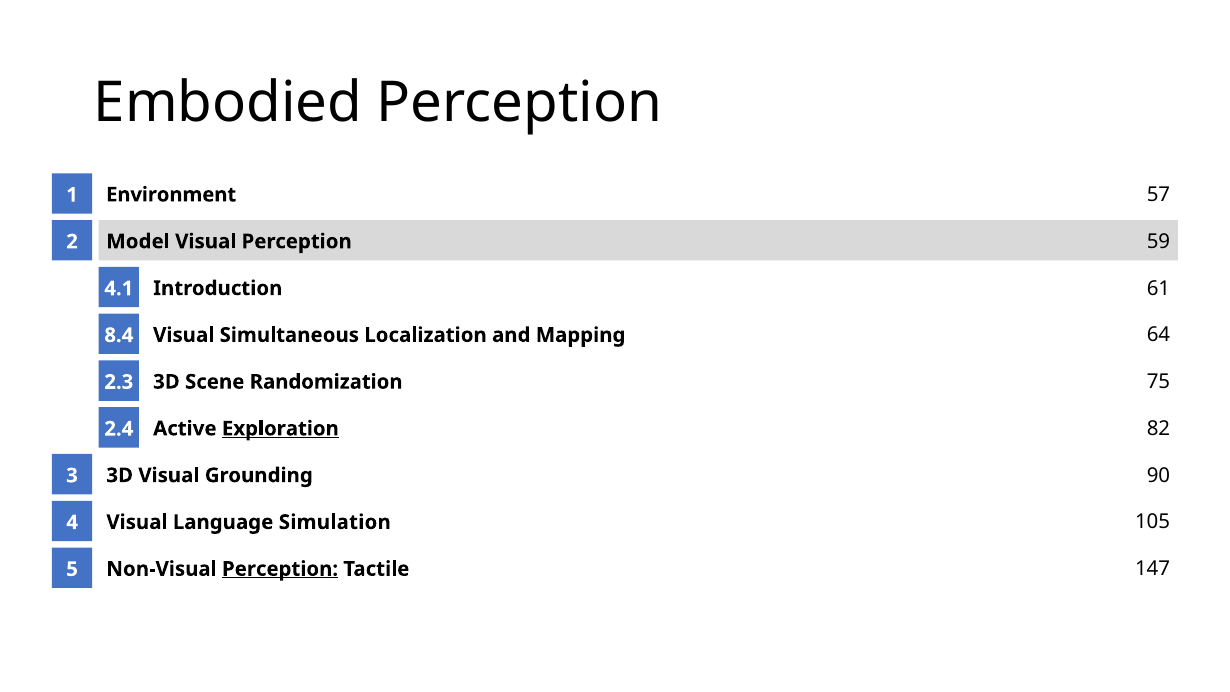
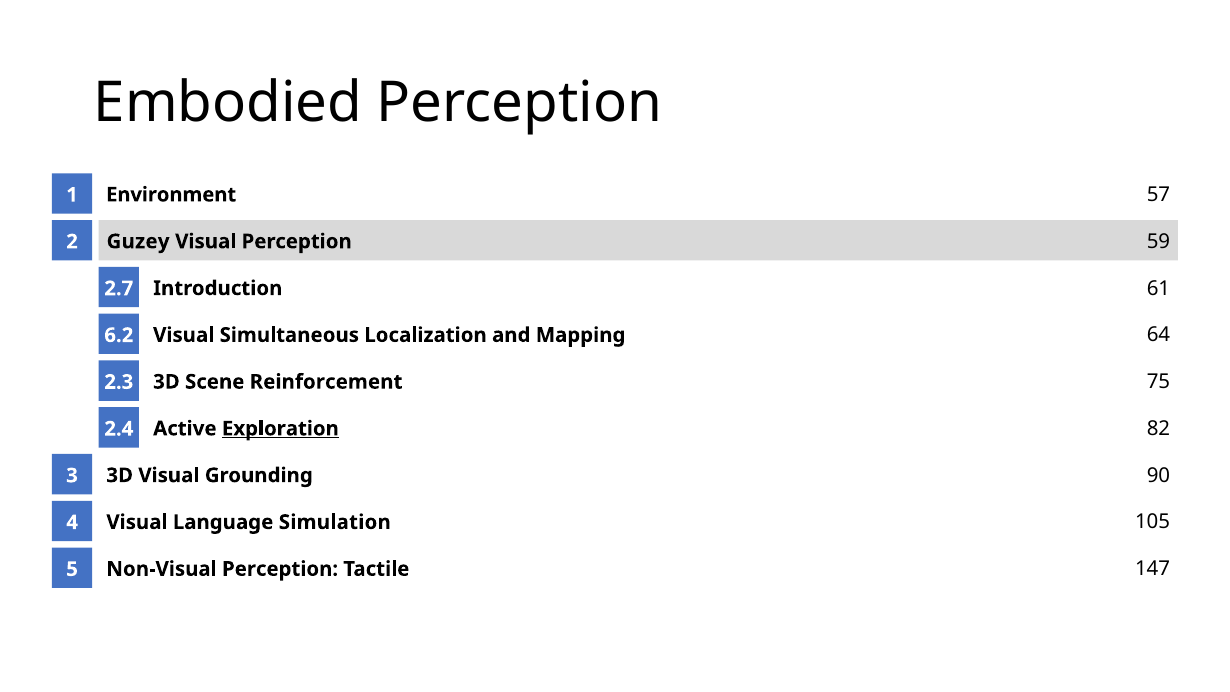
Model: Model -> Guzey (138, 241)
4.1: 4.1 -> 2.7 (119, 288)
8.4: 8.4 -> 6.2 (119, 335)
Randomization: Randomization -> Reinforcement (326, 382)
Perception underline: present -> none (280, 569)
